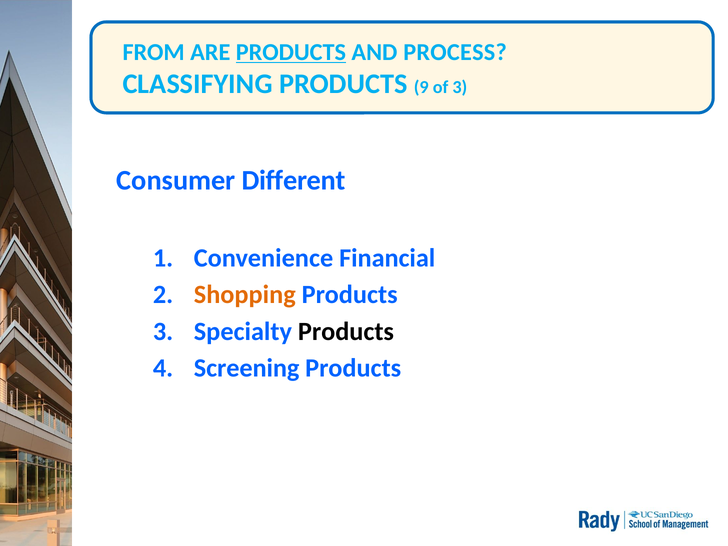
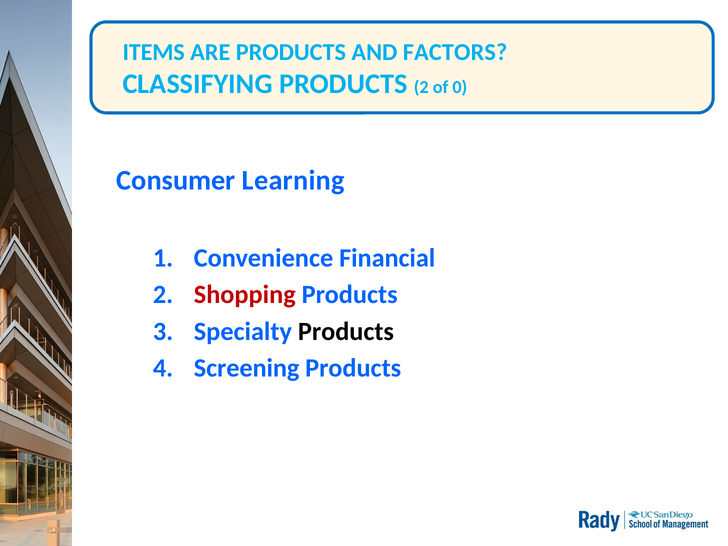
FROM: FROM -> ITEMS (154, 52)
PRODUCTS underline: present -> none (291, 52)
PROCESS: PROCESS -> FACTORS (455, 52)
PRODUCTS 9: 9 -> 2 (421, 87)
of 3: 3 -> 0 (460, 87)
Different: Different -> Learning (293, 180)
Shopping colour: orange -> red (245, 295)
